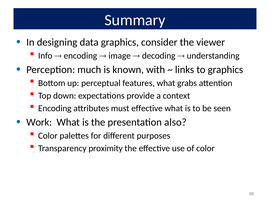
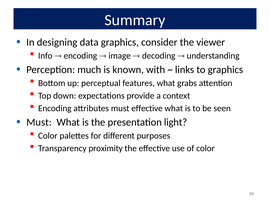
Work: Work -> Must (39, 122)
also: also -> light (176, 122)
